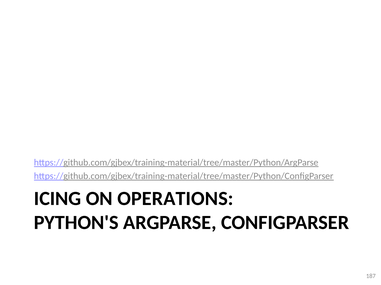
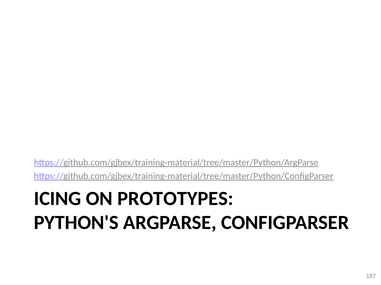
OPERATIONS: OPERATIONS -> PROTOTYPES (175, 199)
